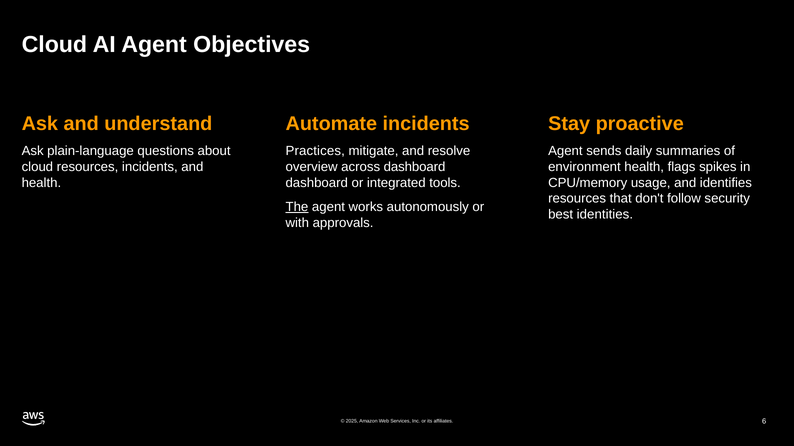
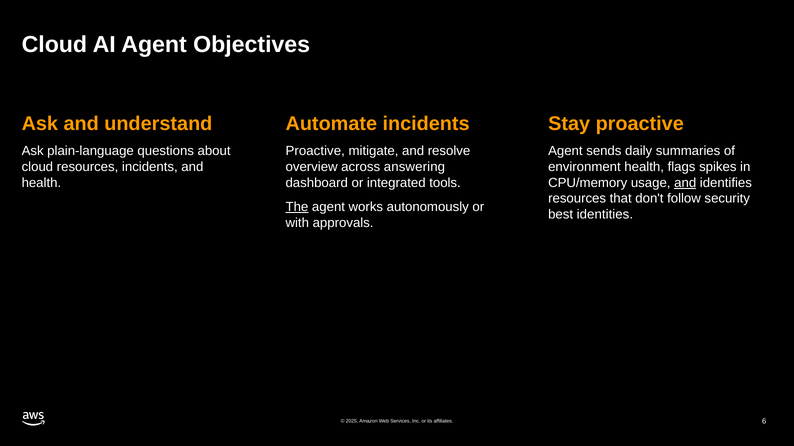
Practices: Practices -> Proactive (315, 151)
across dashboard: dashboard -> answering (414, 167)
and underline: none -> present (685, 183)
